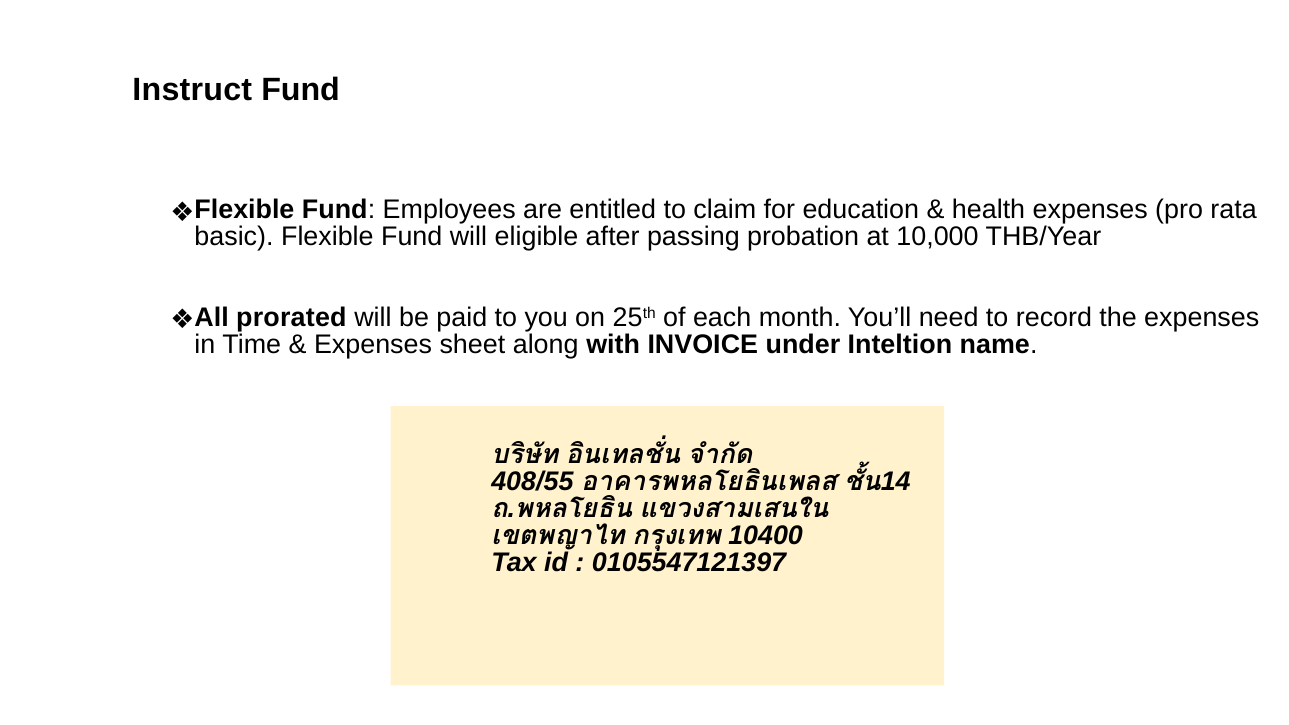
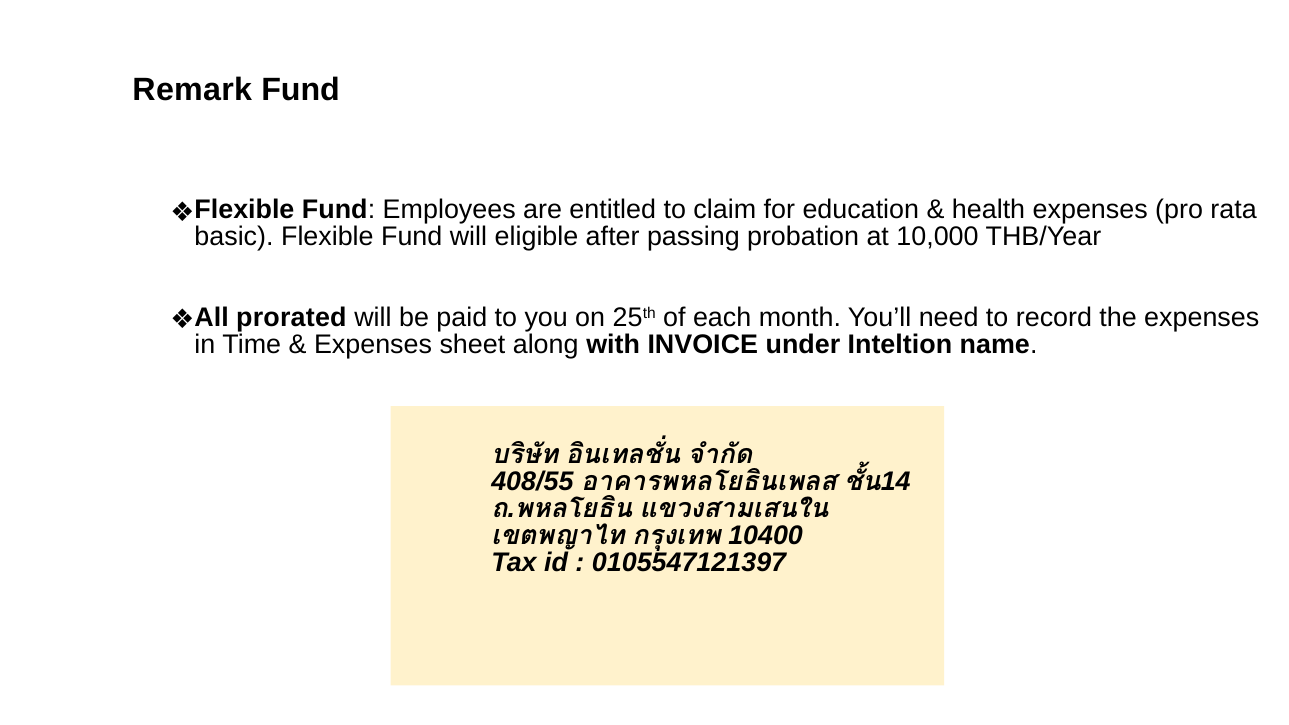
Instruct: Instruct -> Remark (192, 90)
